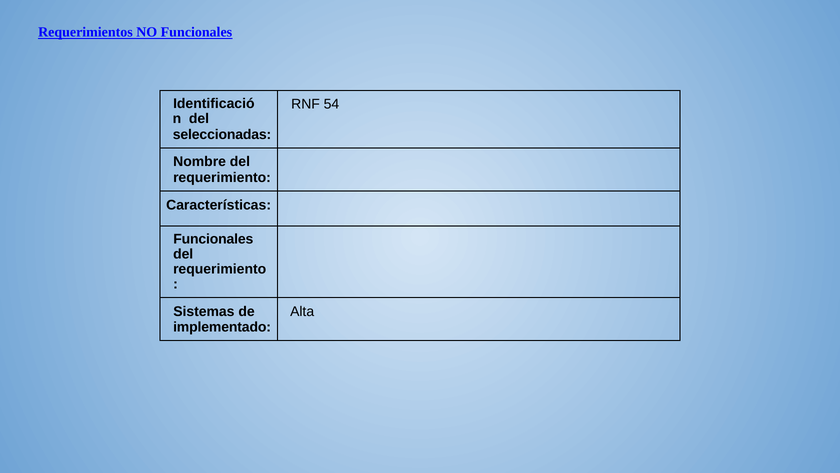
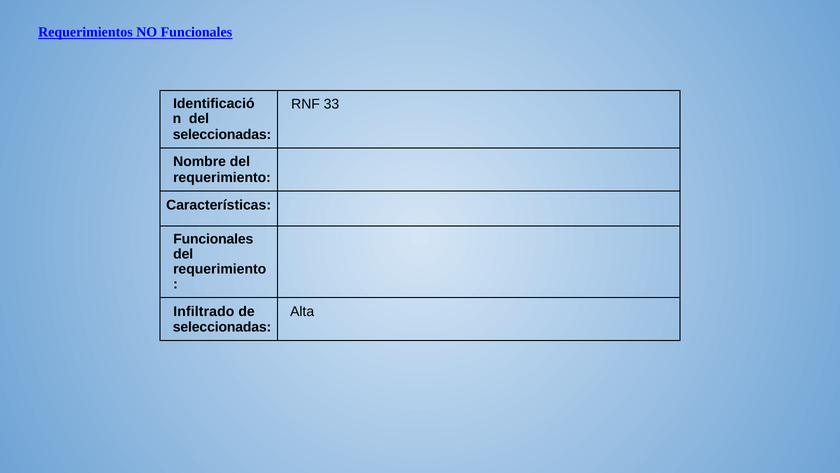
54: 54 -> 33 (332, 104)
Sistemas: Sistemas -> Infiltrado (204, 311)
implementado: implementado -> seleccionadas (222, 327)
